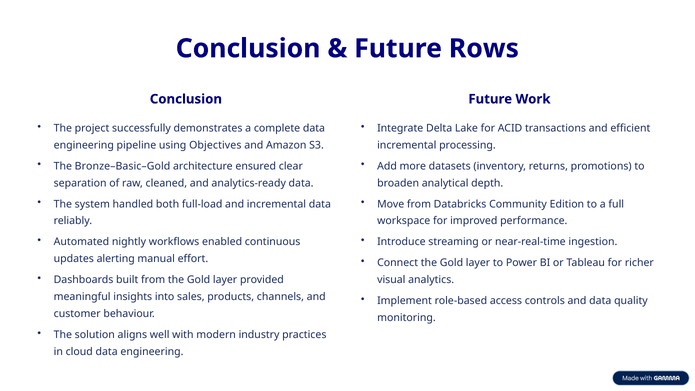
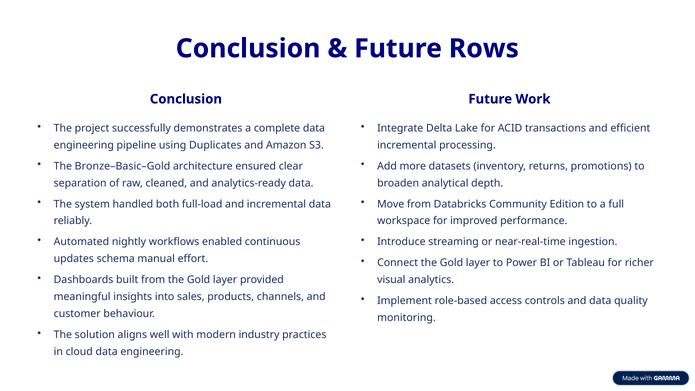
Objectives: Objectives -> Duplicates (215, 145)
alerting: alerting -> schema (116, 259)
